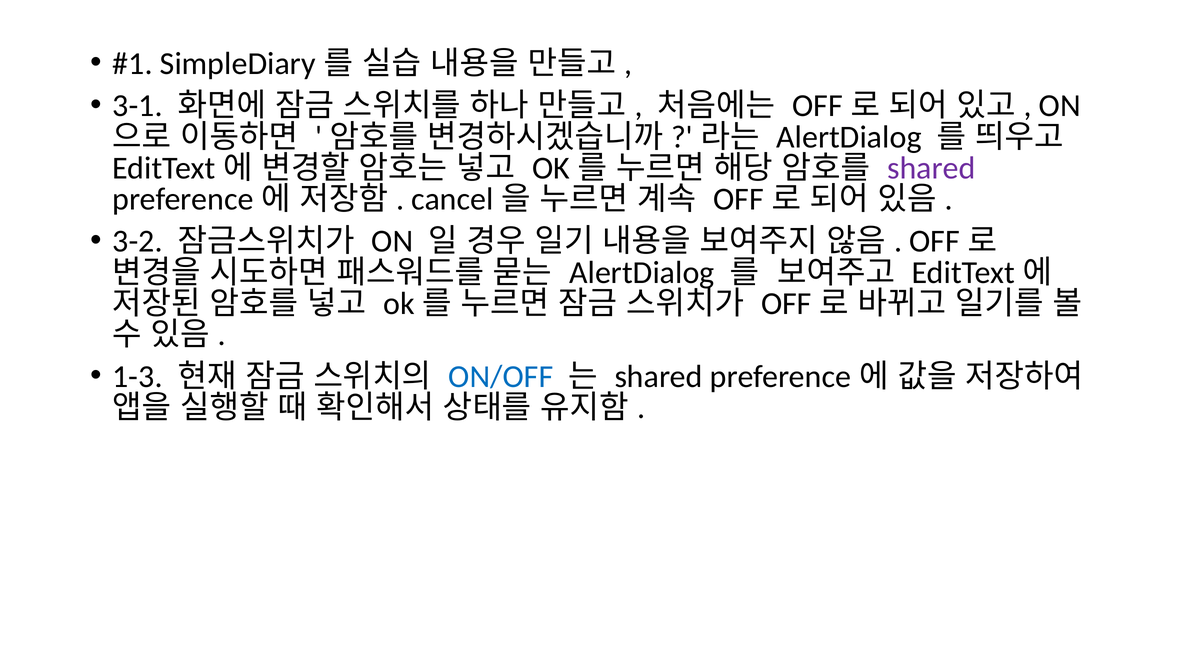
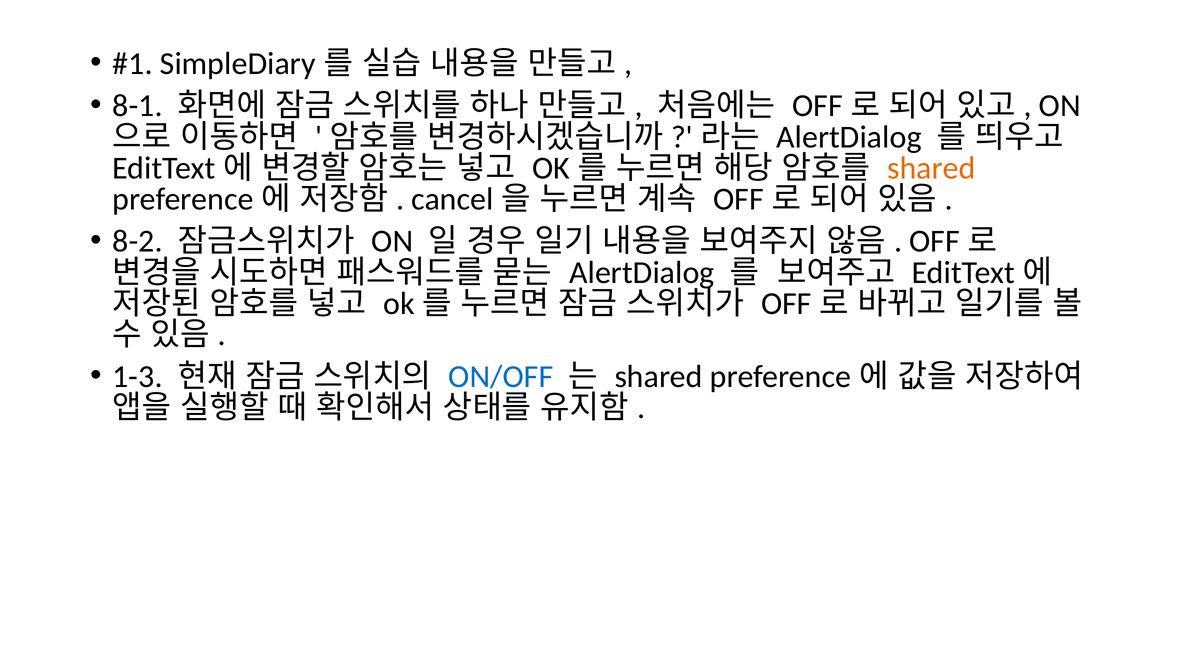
3-1: 3-1 -> 8-1 (138, 106)
shared colour: purple -> orange (931, 168)
3-2: 3-2 -> 8-2 (138, 241)
